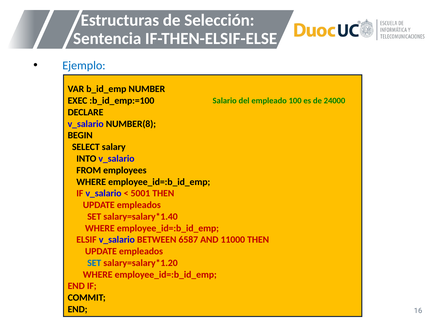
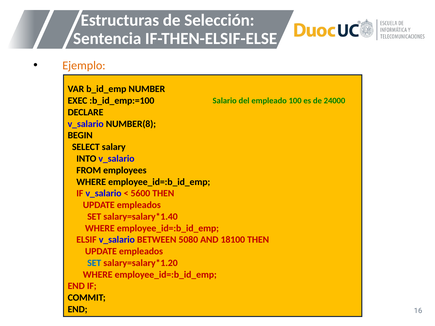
Ejemplo colour: blue -> orange (84, 66)
5001: 5001 -> 5600 (140, 194)
6587: 6587 -> 5080 (188, 240)
11000: 11000 -> 18100 (233, 240)
